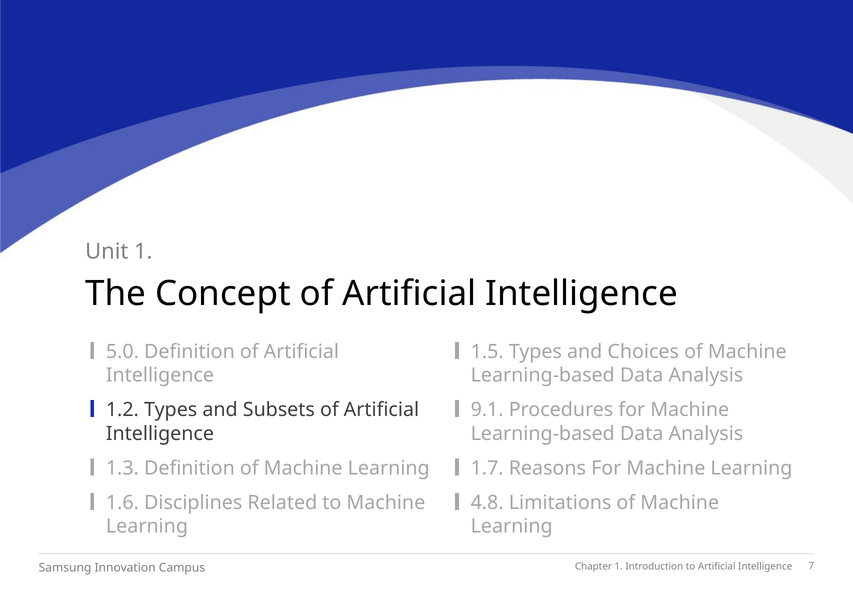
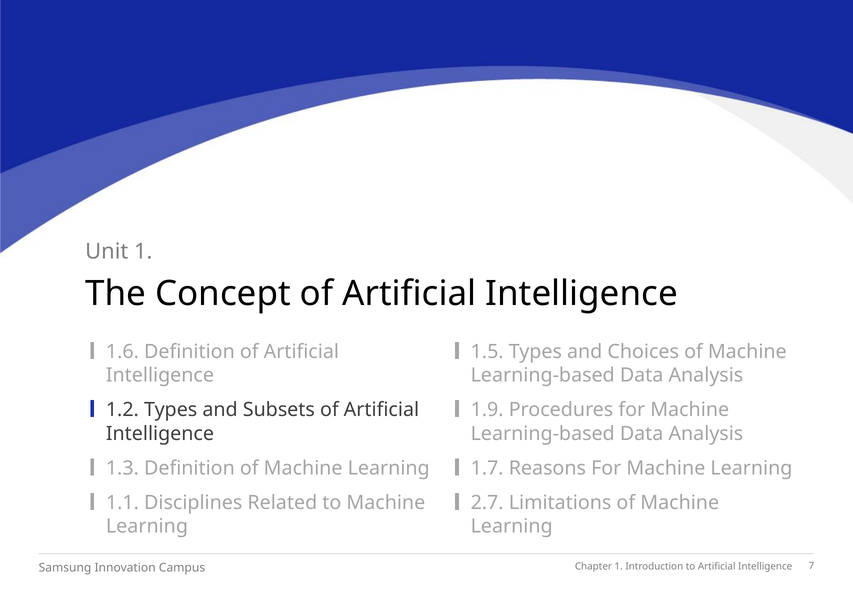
5.0: 5.0 -> 1.6 (122, 352)
9.1: 9.1 -> 1.9 (487, 410)
1.6: 1.6 -> 1.1 (122, 503)
4.8: 4.8 -> 2.7 (487, 503)
